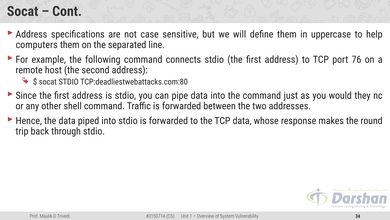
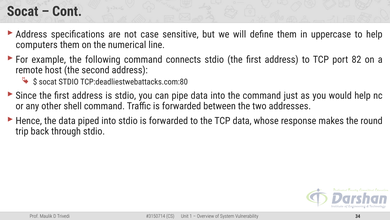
separated: separated -> numerical (127, 45)
76: 76 -> 82 (356, 59)
would they: they -> help (363, 95)
